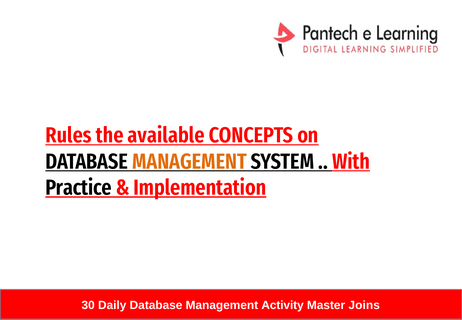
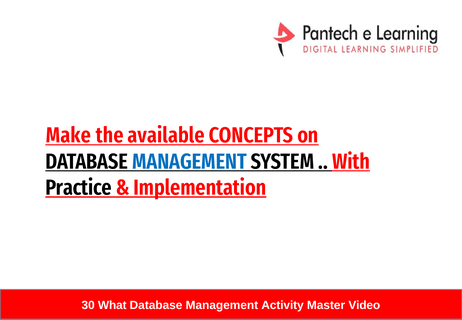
Rules: Rules -> Make (68, 135)
MANAGEMENT colour: orange -> blue (189, 161)
Daily: Daily -> What (112, 305)
Joins: Joins -> Video (364, 305)
